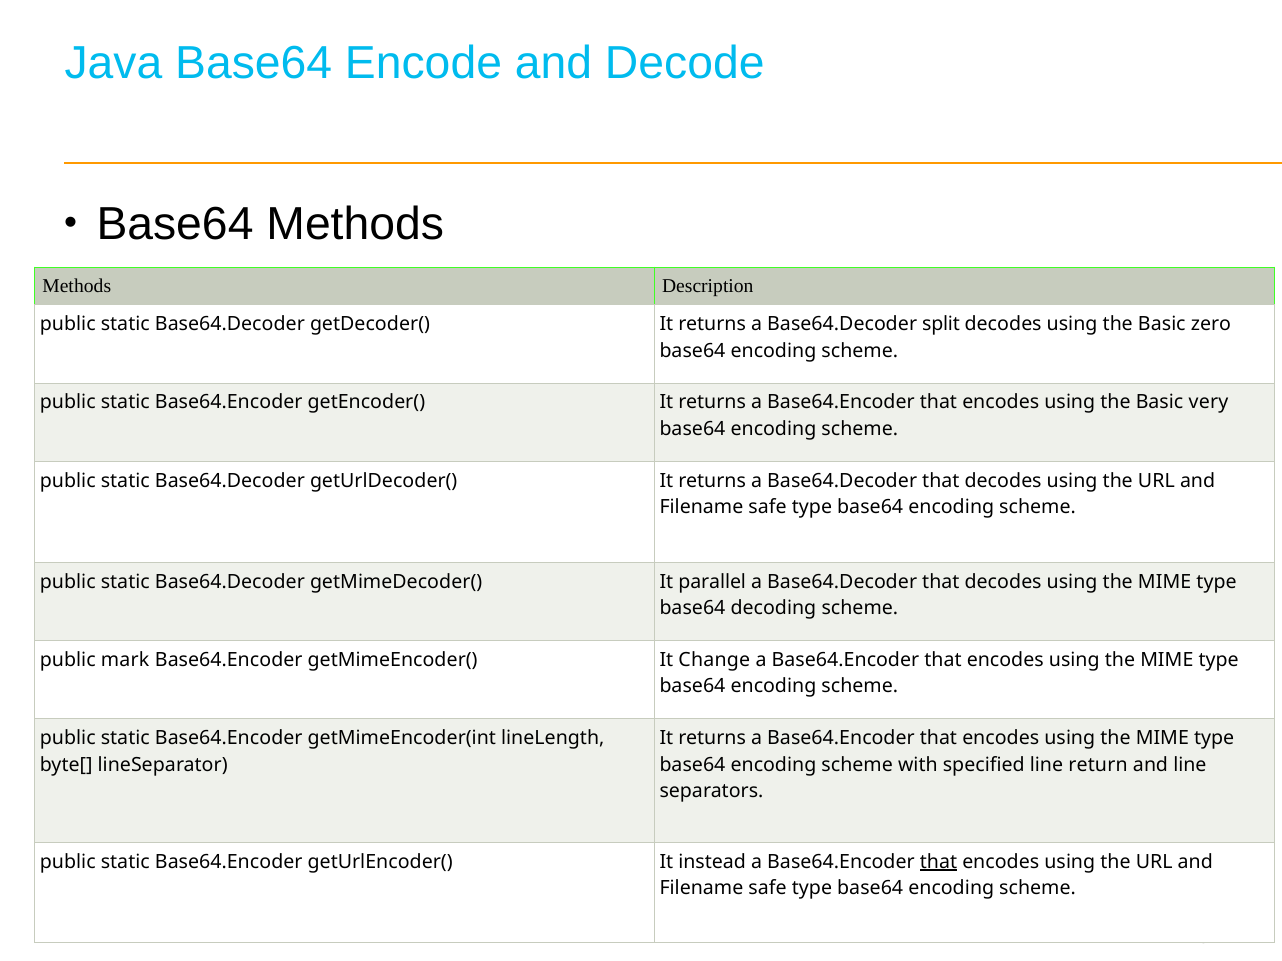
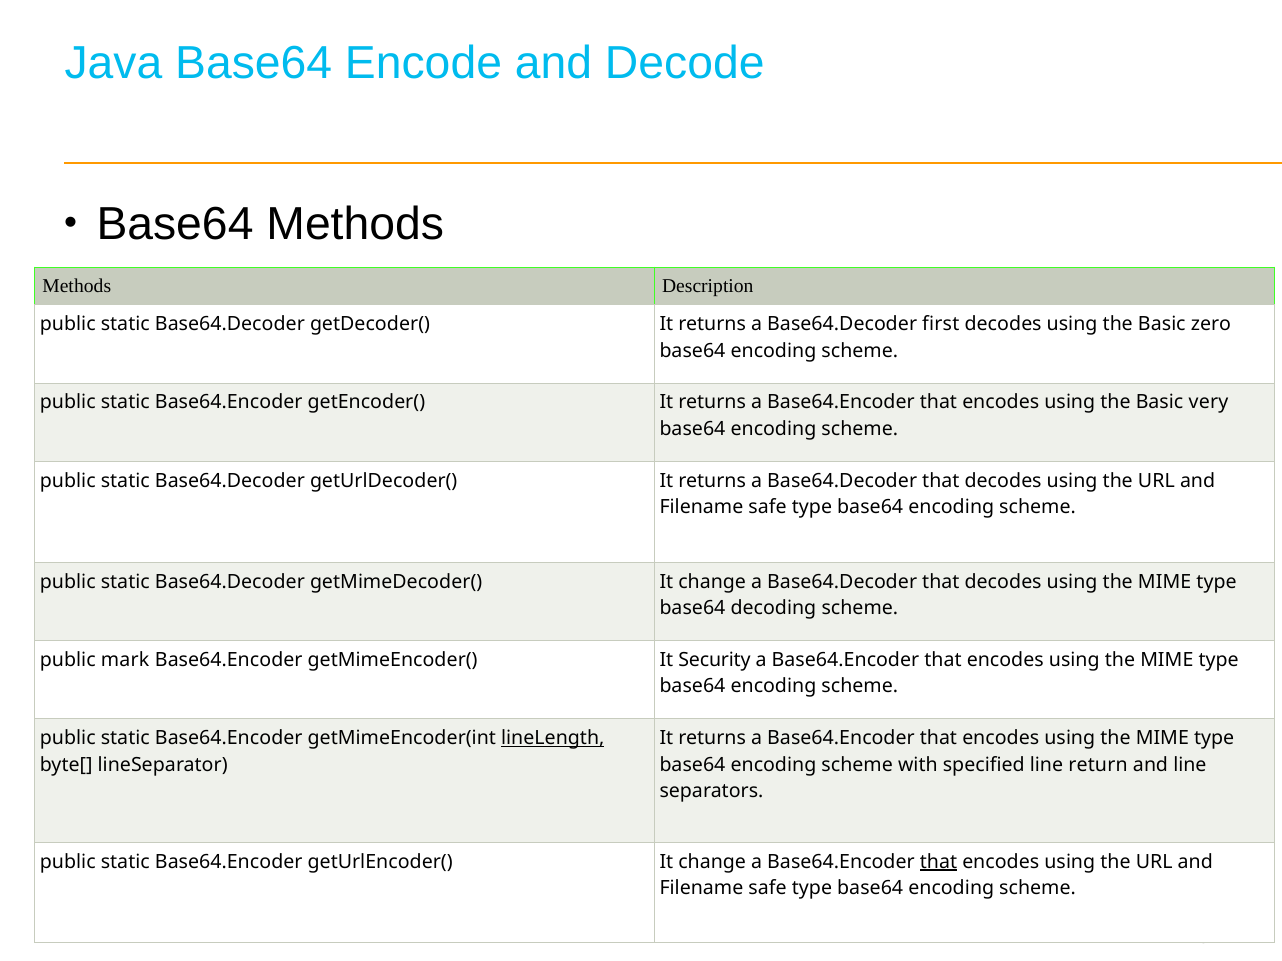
split: split -> first (941, 324)
getMimeDecoder( It parallel: parallel -> change (712, 582)
Change: Change -> Security (714, 660)
lineLength underline: none -> present (553, 738)
getUrlEncoder( It instead: instead -> change (712, 862)
